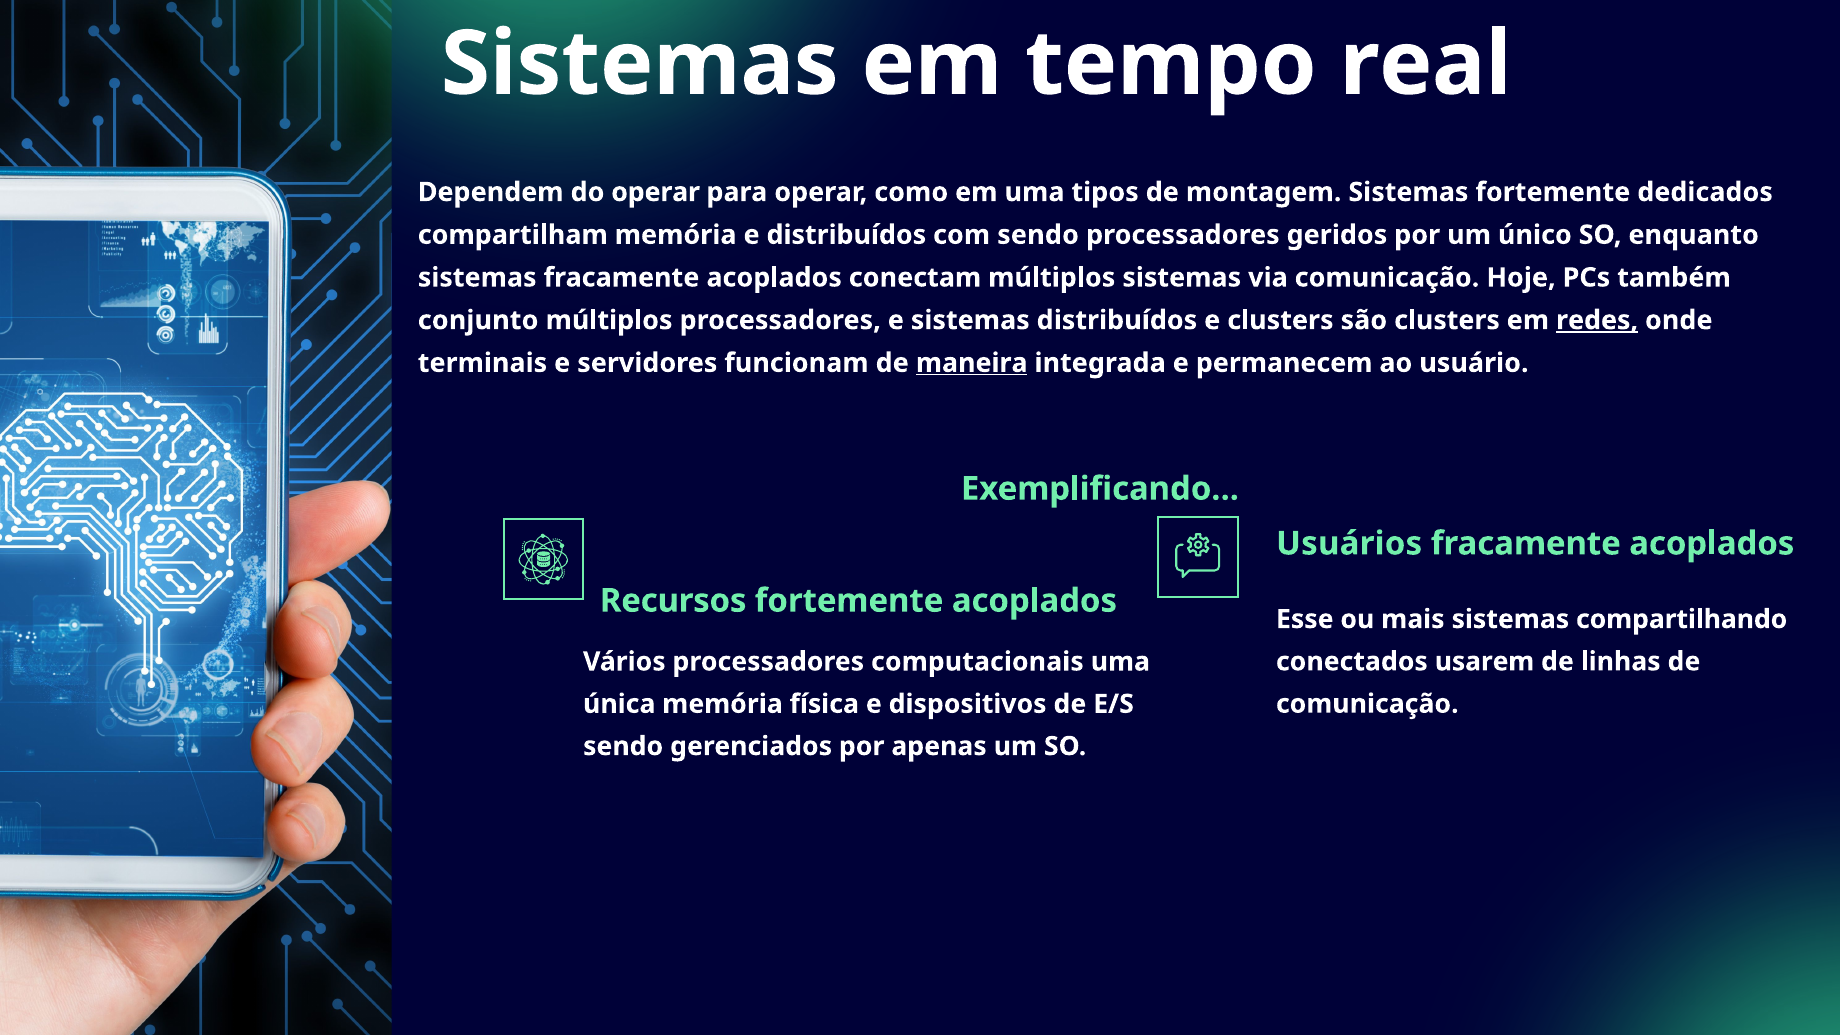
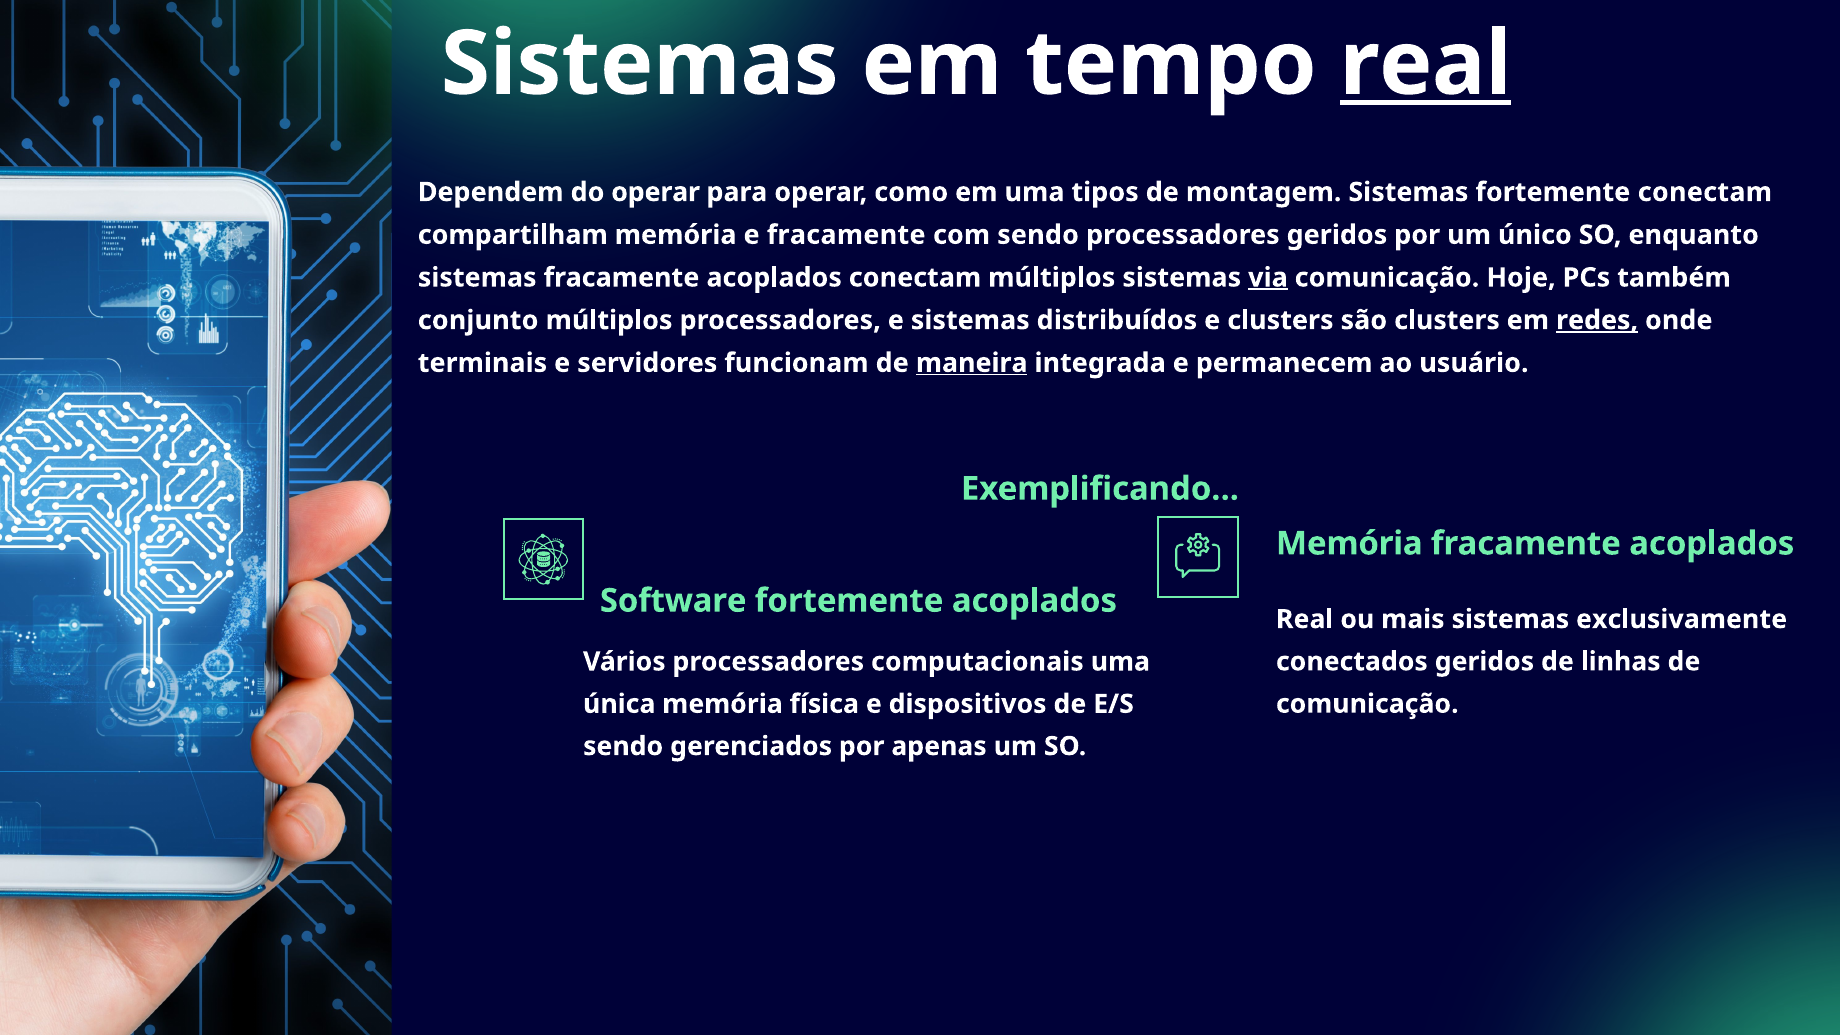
real underline: none -> present (1426, 64)
fortemente dedicados: dedicados -> conectam (1705, 192)
e distribuídos: distribuídos -> fracamente (846, 235)
via underline: none -> present (1268, 278)
Usuários: Usuários -> Memória (1349, 544)
Recursos: Recursos -> Software (673, 601)
acoplados Esse: Esse -> Real (1305, 619)
compartilhando: compartilhando -> exclusivamente (1682, 619)
conectados usarem: usarem -> geridos (1484, 662)
